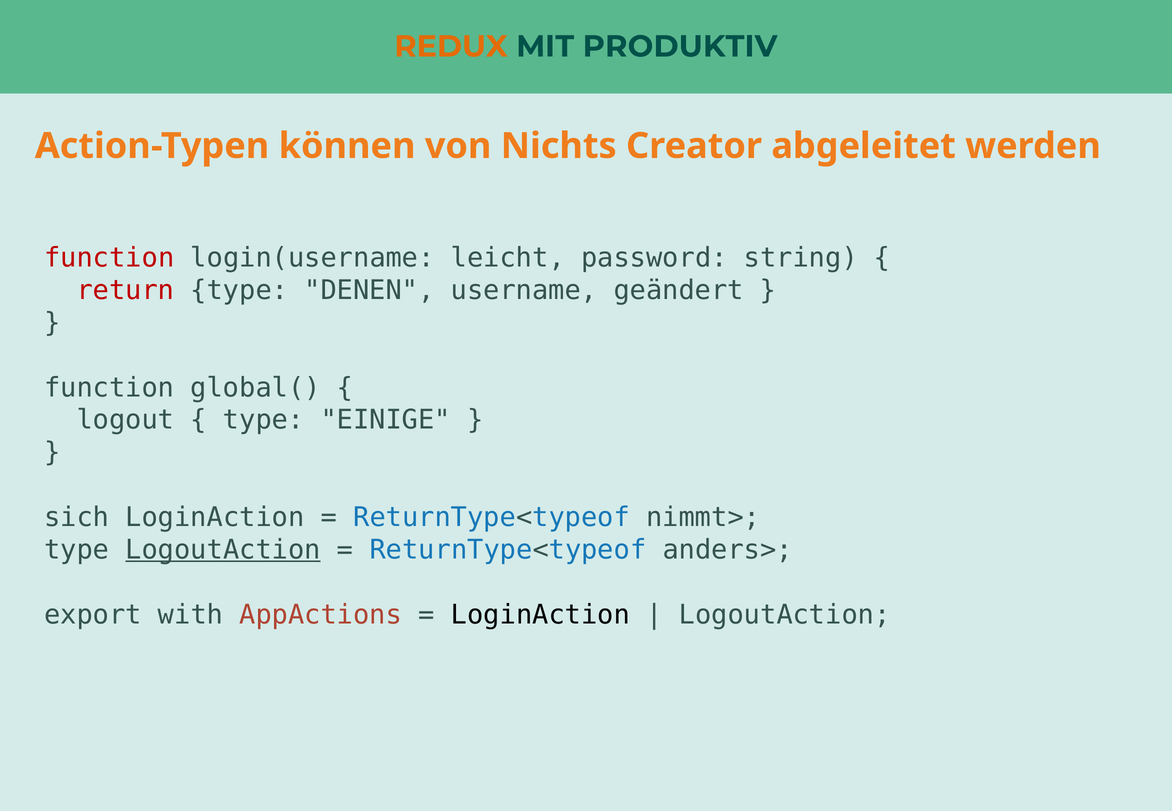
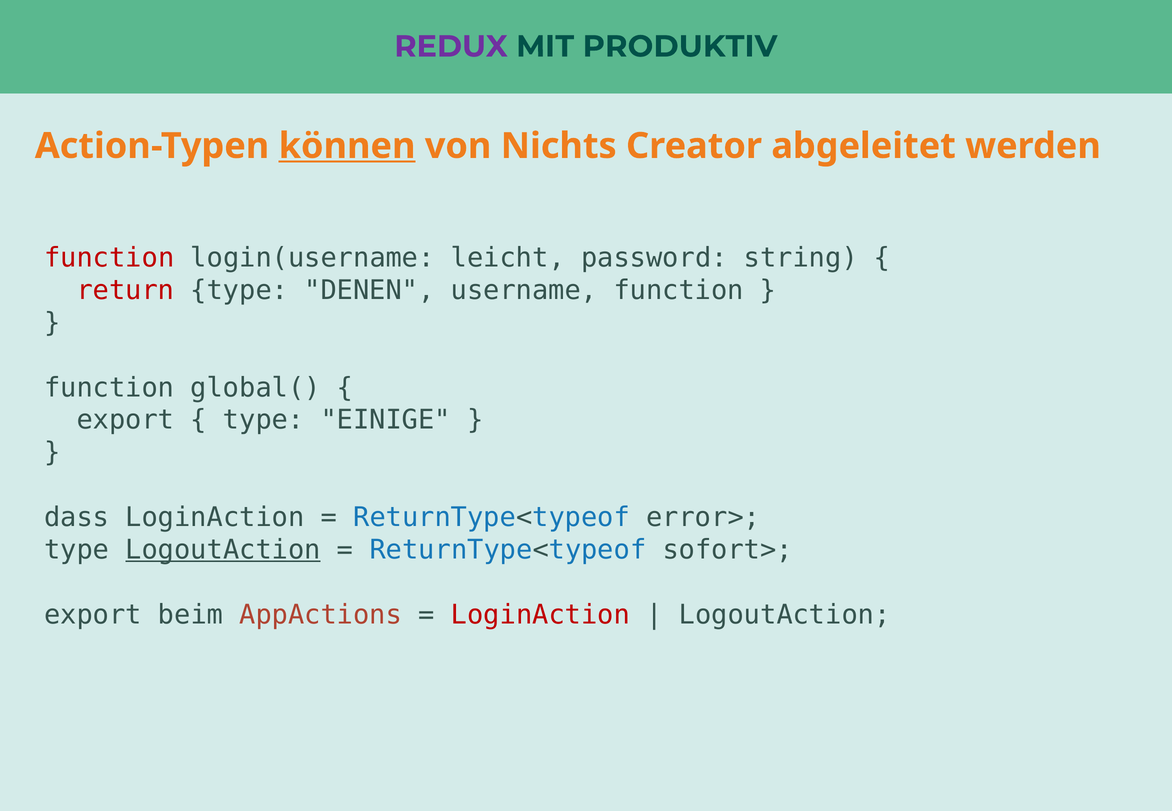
REDUX colour: orange -> purple (451, 46)
können underline: none -> present (347, 146)
username geändert: geändert -> function (679, 290)
logout: logout -> export (125, 420)
sich: sich -> dass (77, 518)
nimmt>: nimmt> -> error> (703, 518)
anders>: anders> -> sofort> (728, 550)
with: with -> beim (191, 615)
LoginAction colour: black -> red (540, 615)
